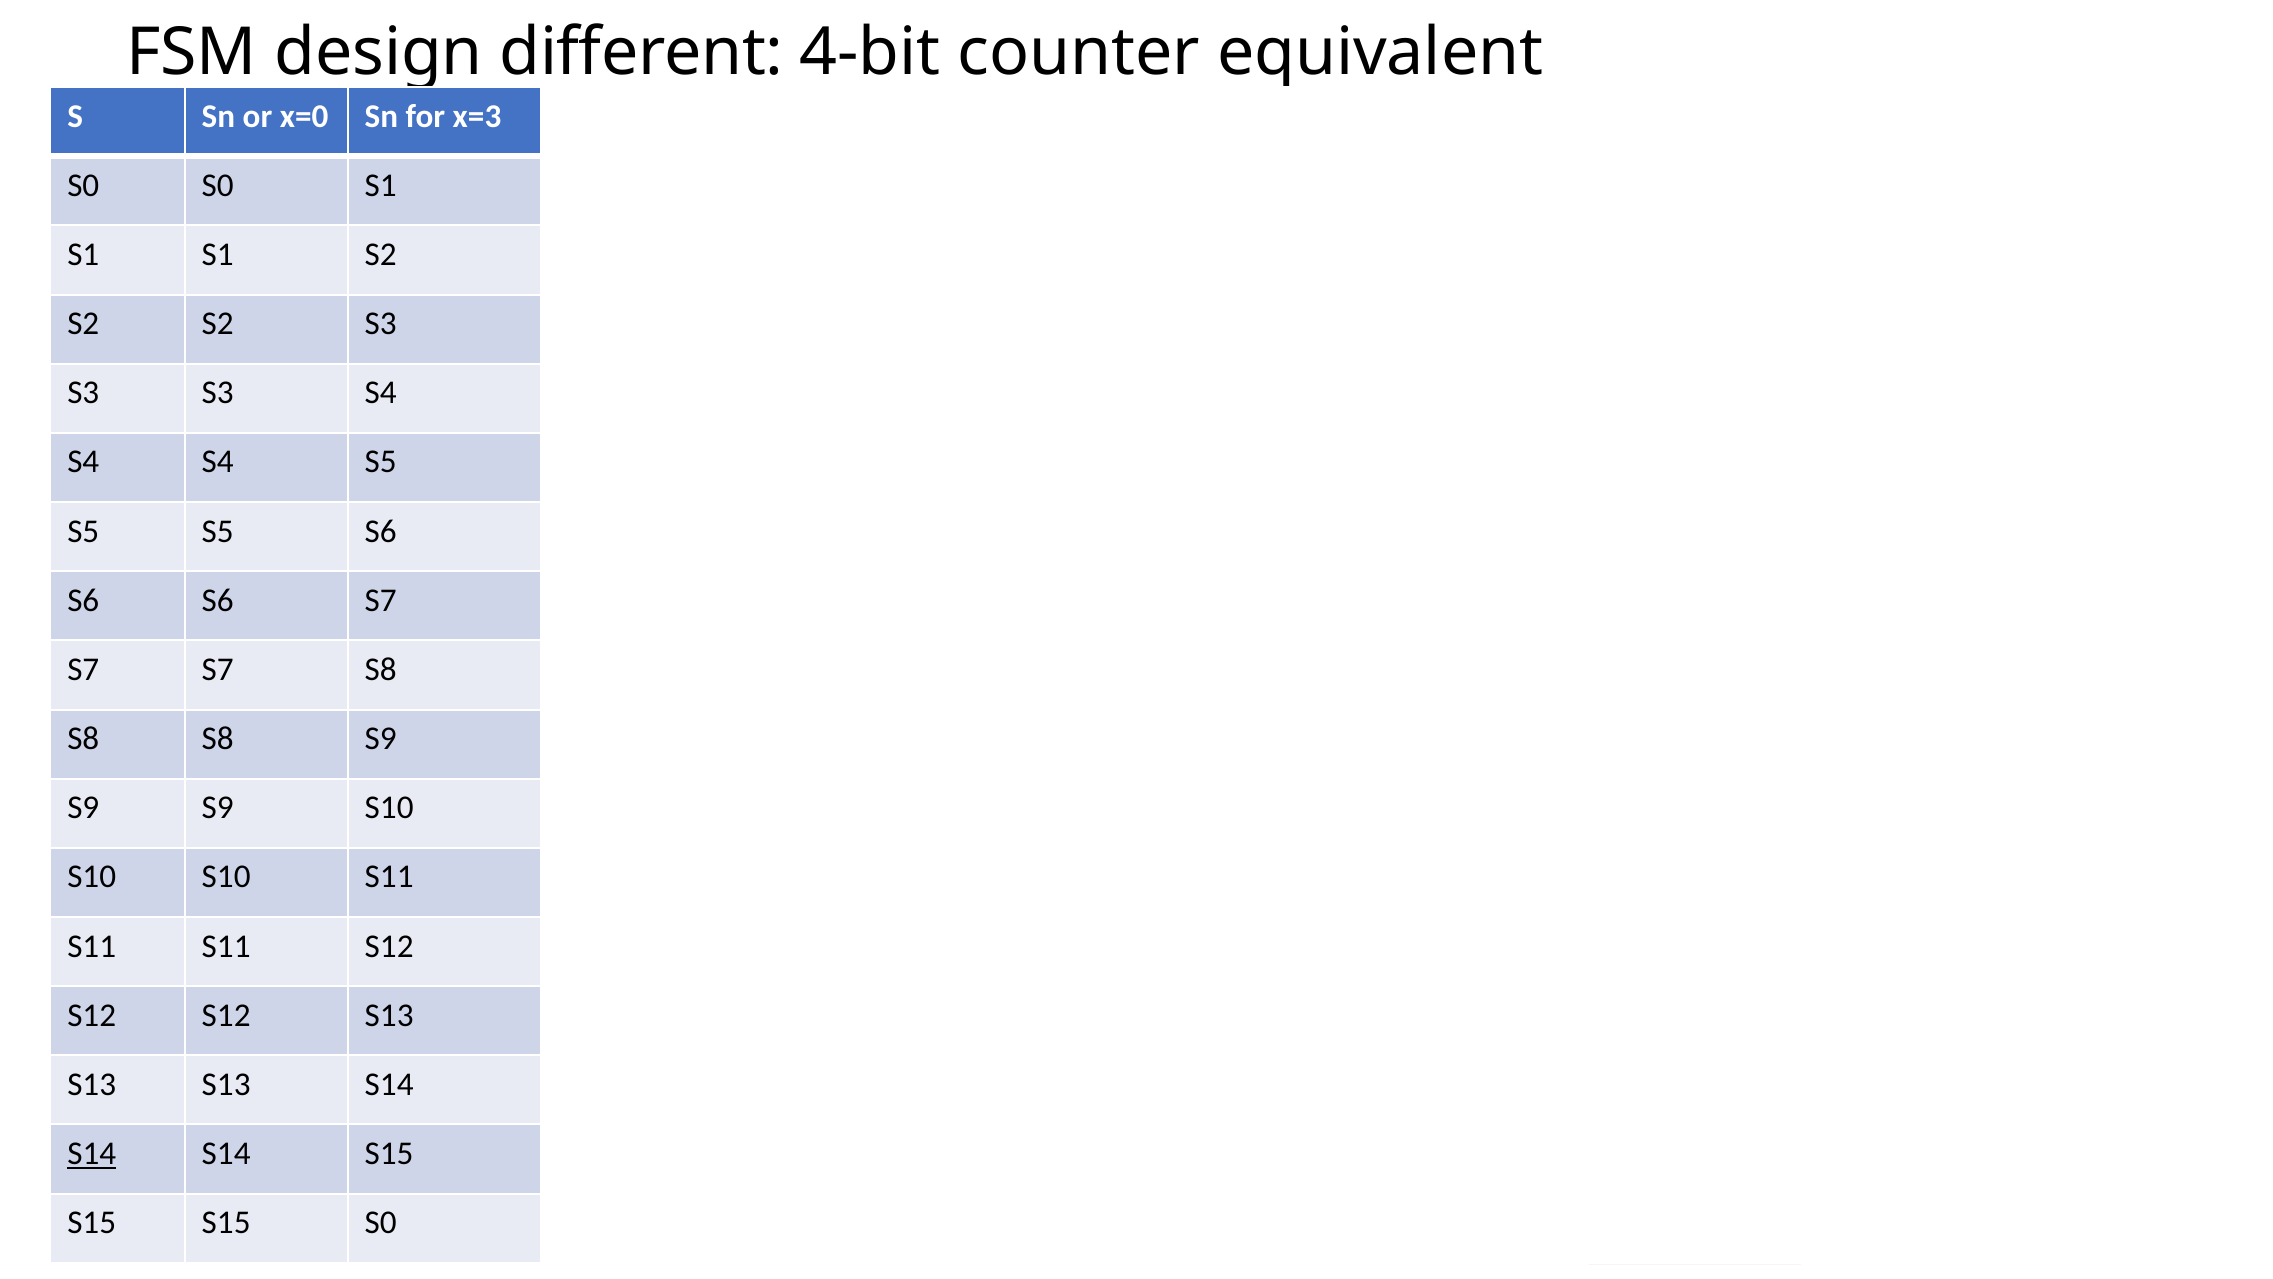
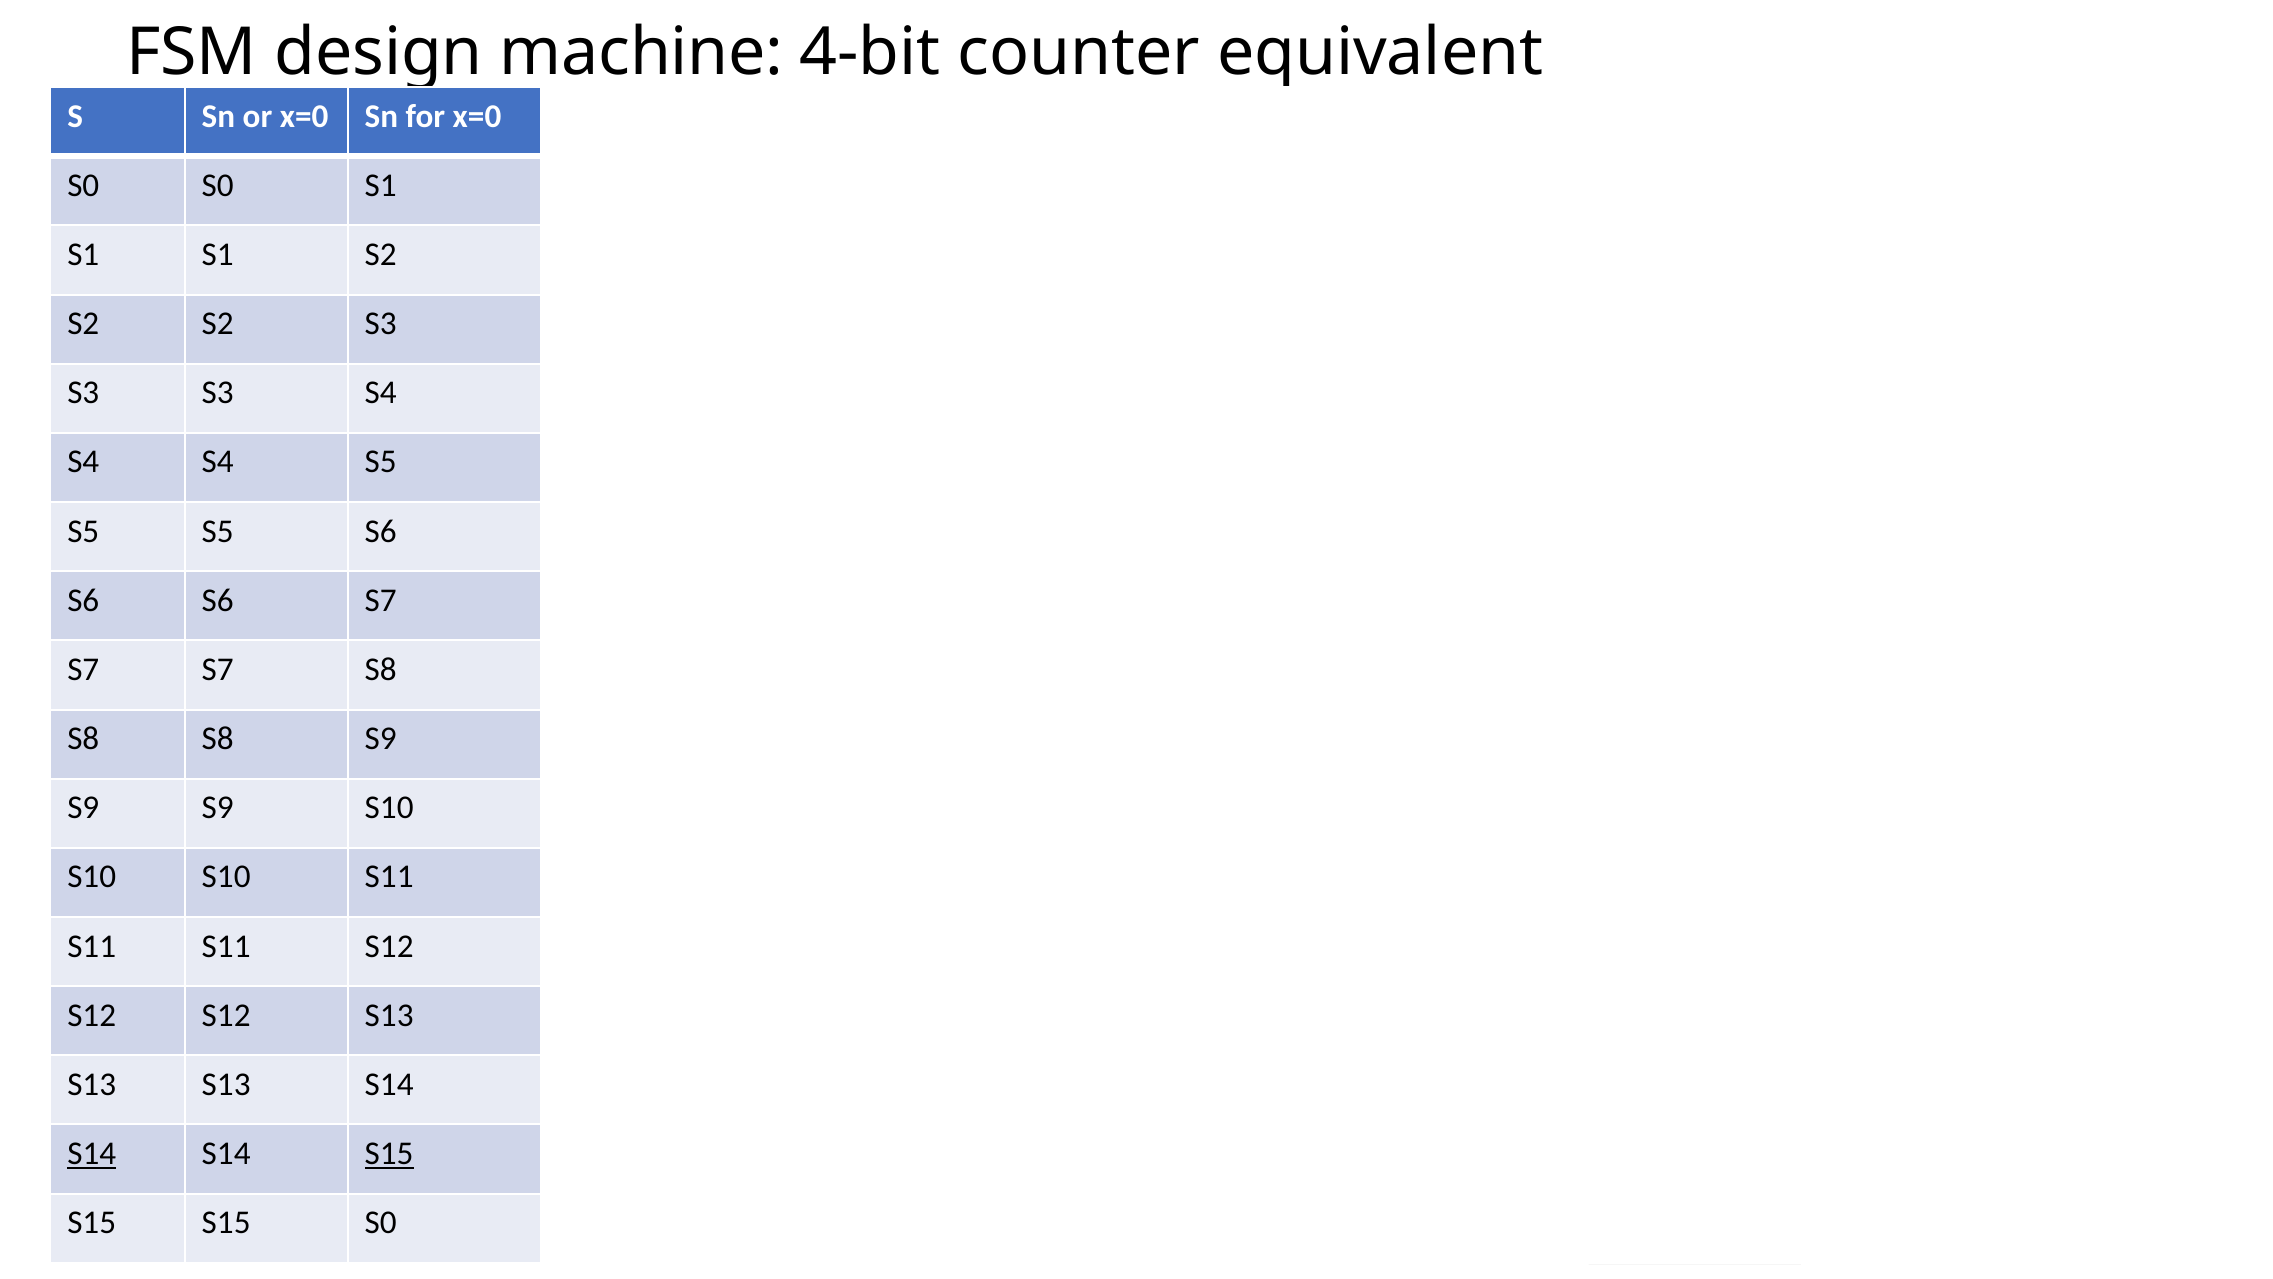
different: different -> machine (641, 53)
Sn for x=3: x=3 -> x=0 (477, 116)
S15 underline: none -> present (389, 1153)
